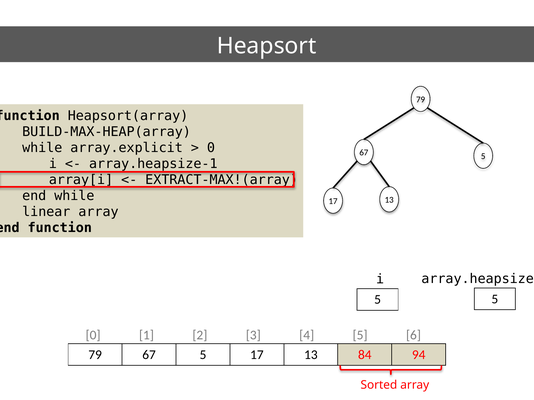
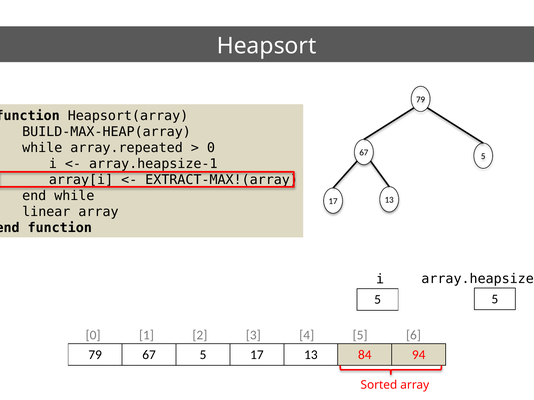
array.explicit: array.explicit -> array.repeated (127, 148)
